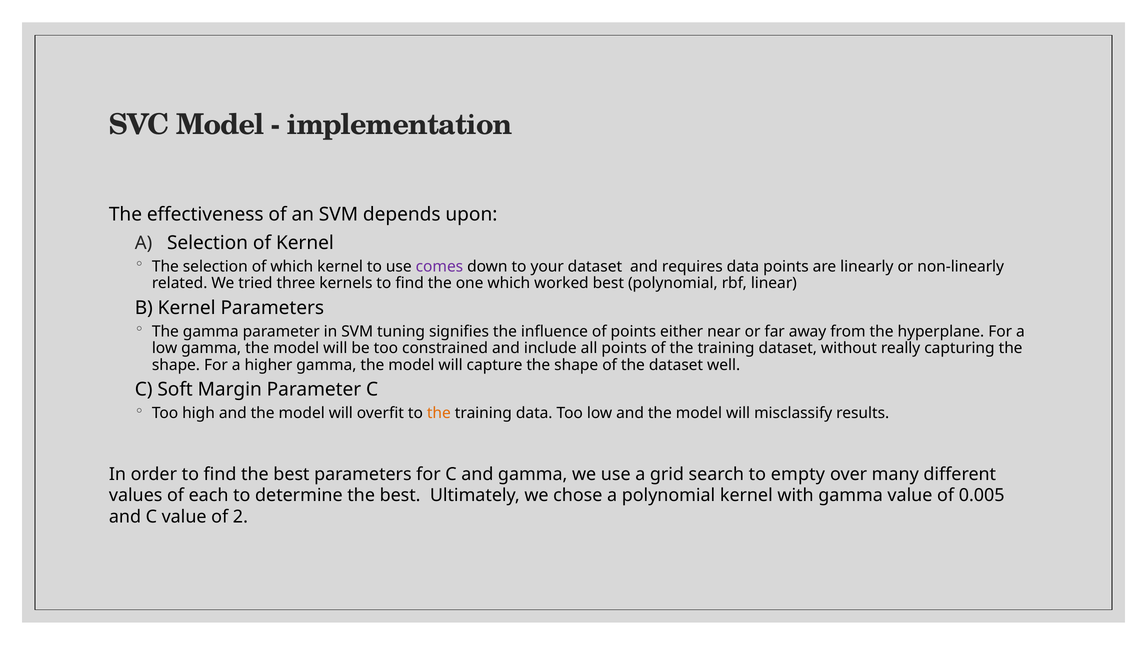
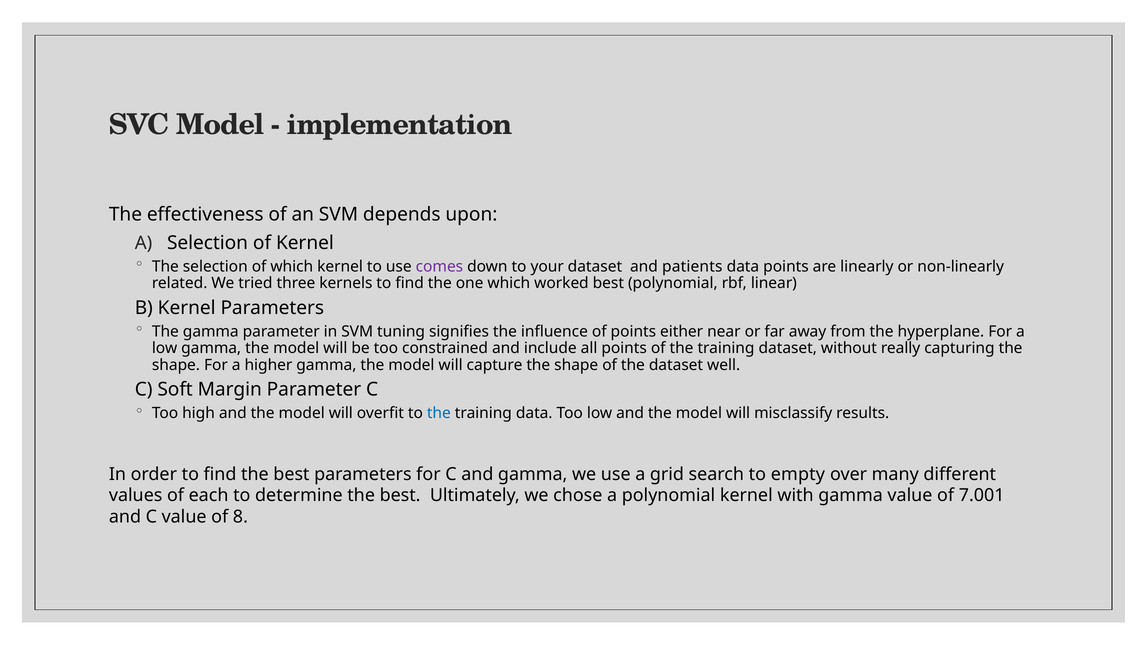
requires: requires -> patients (692, 267)
the colour: orange -> blue (439, 413)
0.005: 0.005 -> 7.001 (982, 496)
2: 2 -> 8 (240, 517)
